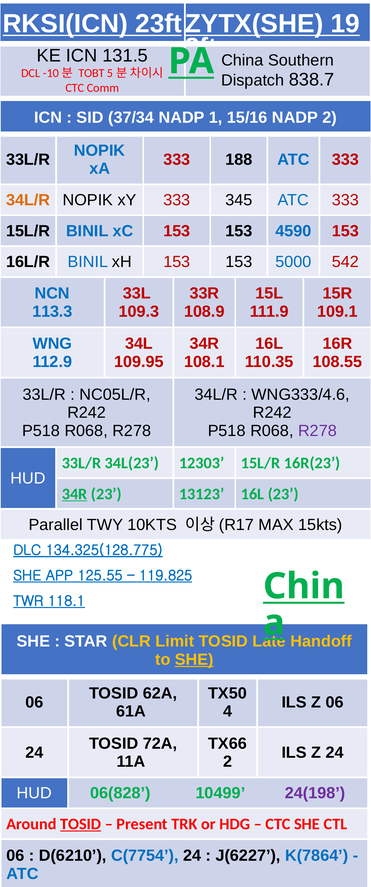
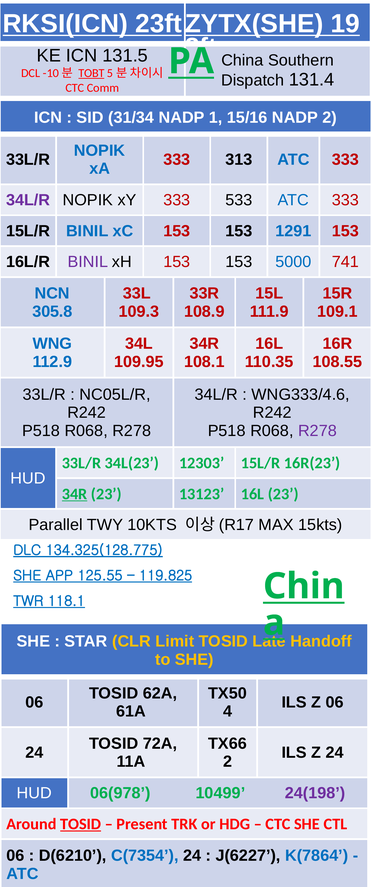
TOBT underline: none -> present (91, 73)
838.7: 838.7 -> 131.4 (312, 80)
37/34: 37/34 -> 31/34 (131, 118)
188: 188 -> 313 (239, 160)
34L/R colour: orange -> purple (28, 200)
345: 345 -> 533 (239, 200)
4590: 4590 -> 1291 (293, 231)
BINIL colour: blue -> purple (88, 262)
542: 542 -> 741 (345, 262)
113.3: 113.3 -> 305.8 (52, 312)
SHE underline: present -> none (194, 660)
06(828: 06(828 -> 06(978 (120, 794)
C(7754: C(7754 -> C(7354 (145, 856)
